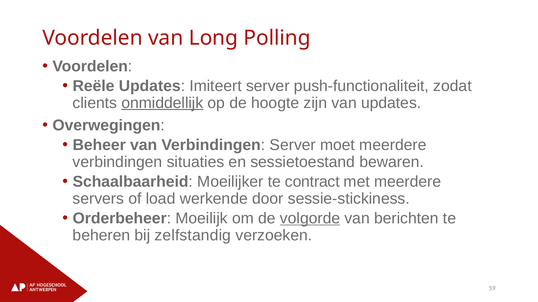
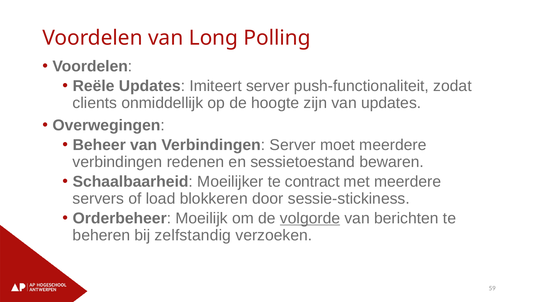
onmiddellijk underline: present -> none (162, 103)
situaties: situaties -> redenen (196, 162)
werkende: werkende -> blokkeren (214, 199)
